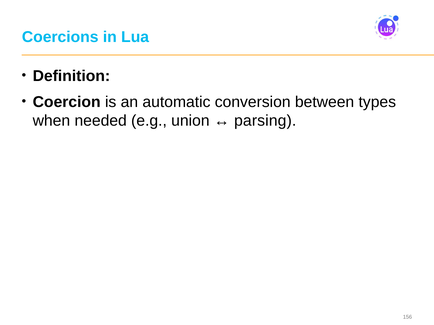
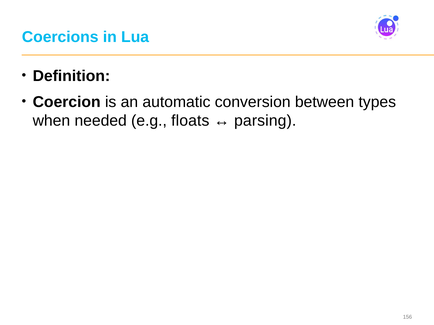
union: union -> floats (190, 121)
